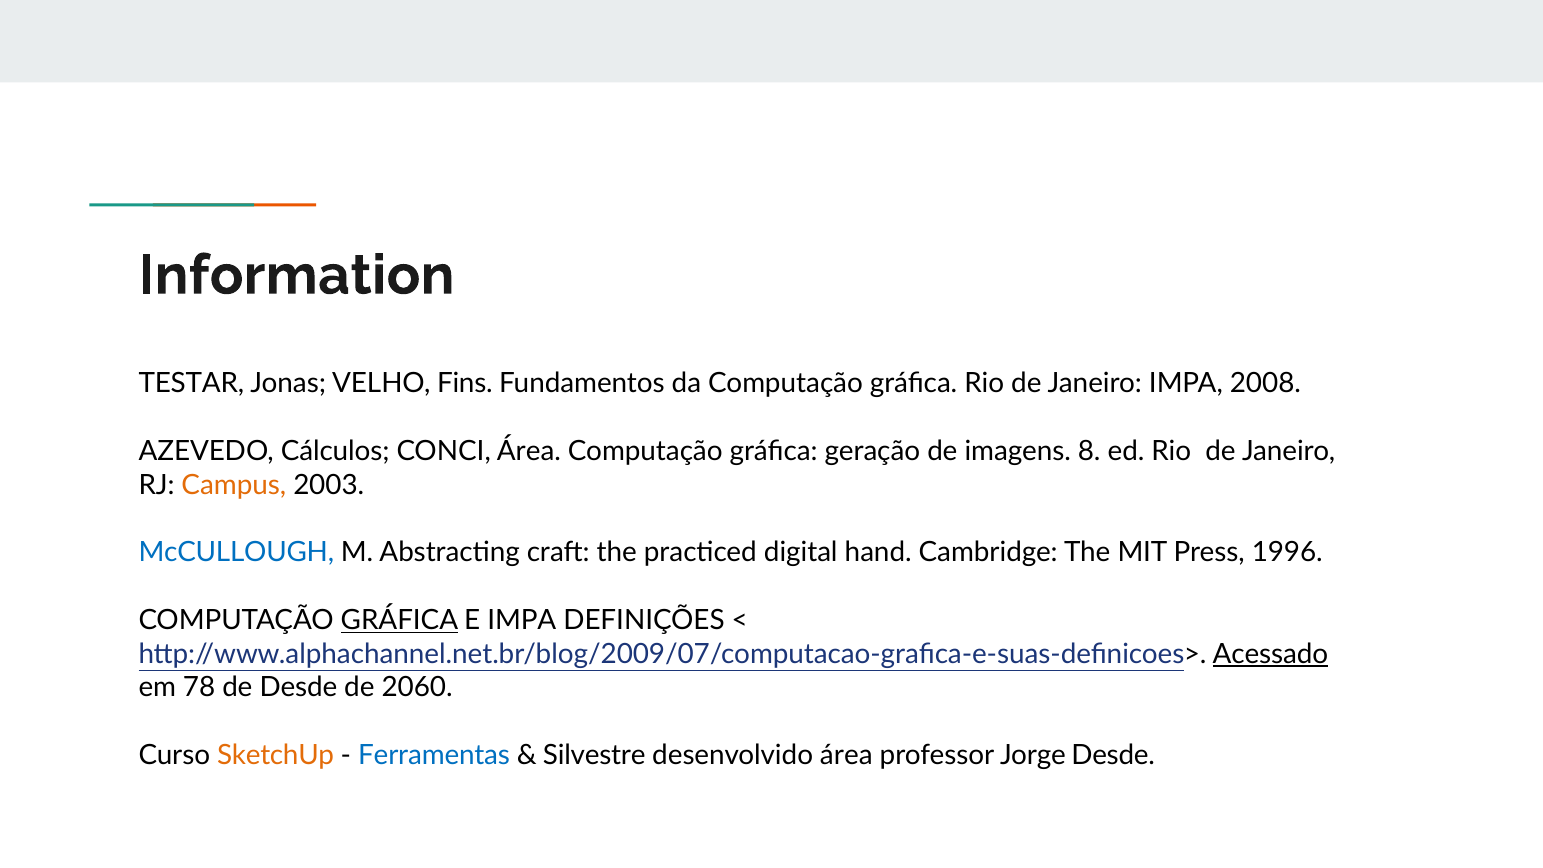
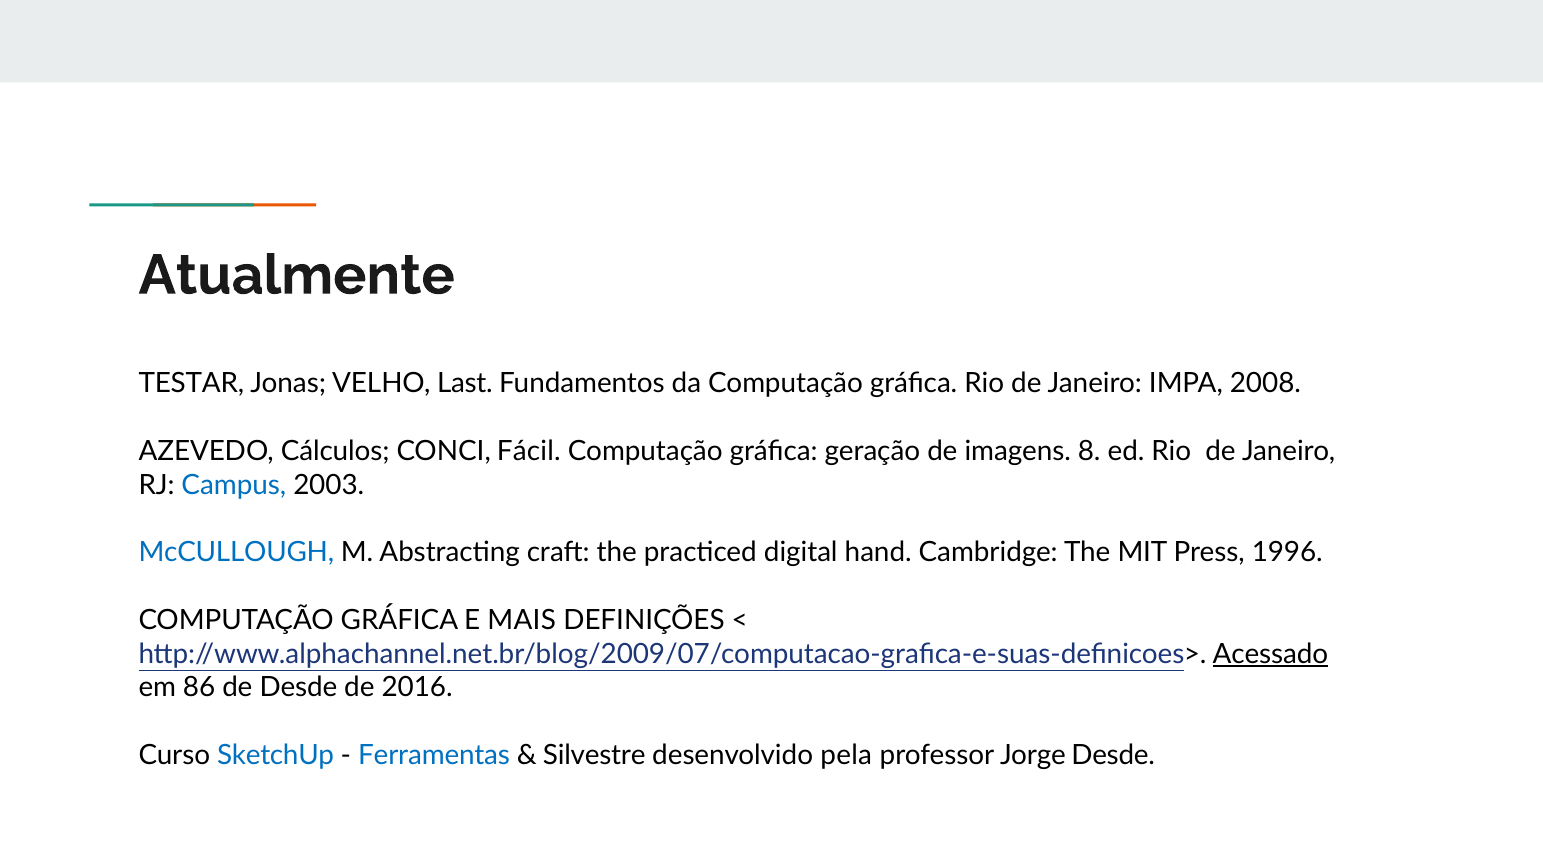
Information: Information -> Atualmente (297, 275)
Fins: Fins -> Last (465, 384)
CONCI Área: Área -> Fácil (529, 451)
Campus colour: orange -> blue (234, 485)
GRÁFICA underline: present -> none (399, 620)
E IMPA: IMPA -> MAIS (522, 620)
78: 78 -> 86 (199, 687)
2060: 2060 -> 2016 (417, 687)
SketchUp colour: orange -> blue (276, 755)
desenvolvido área: área -> pela (846, 755)
